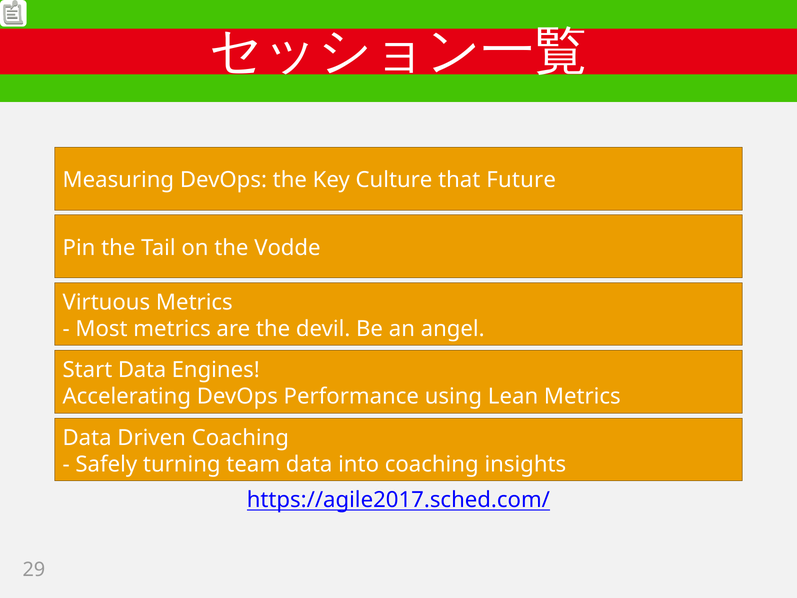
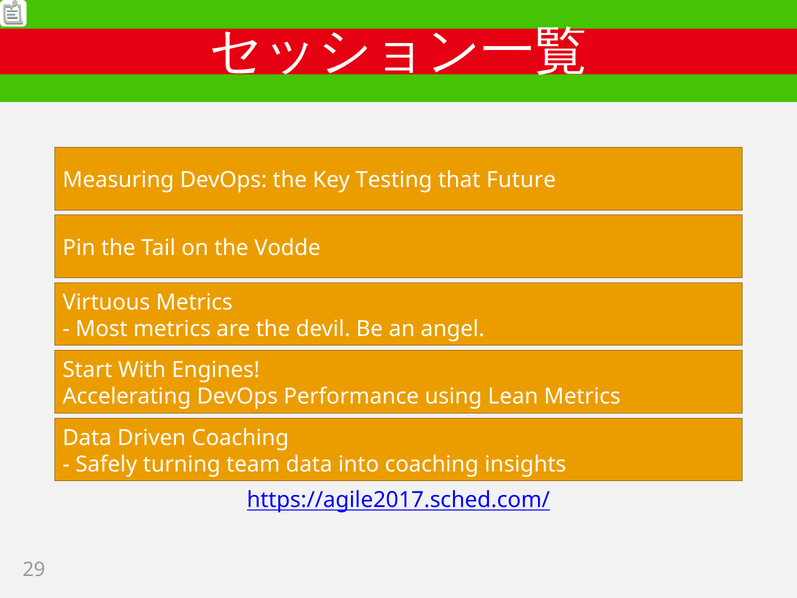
Culture: Culture -> Testing (394, 180)
Start Data: Data -> With (142, 370)
